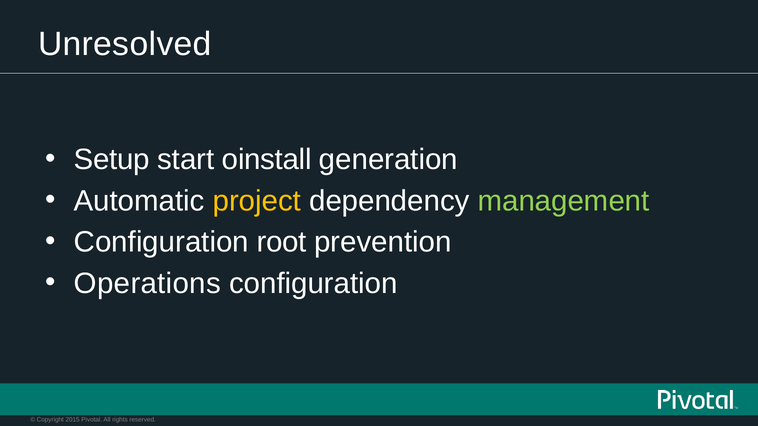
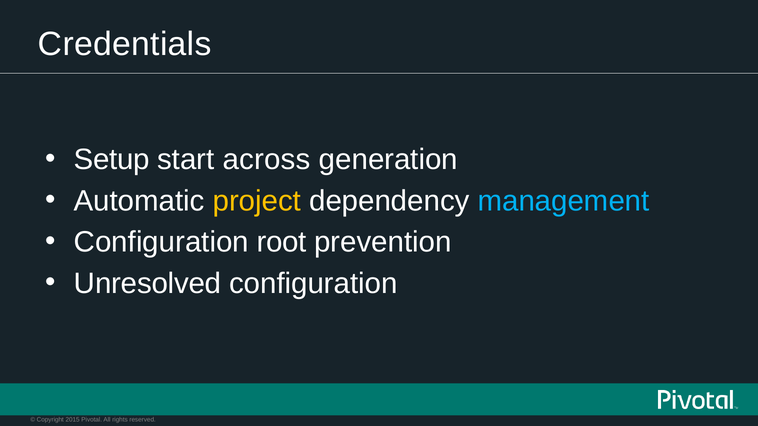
Unresolved: Unresolved -> Credentials (125, 44)
oinstall: oinstall -> across (267, 160)
management colour: light green -> light blue (564, 201)
Operations: Operations -> Unresolved (148, 284)
